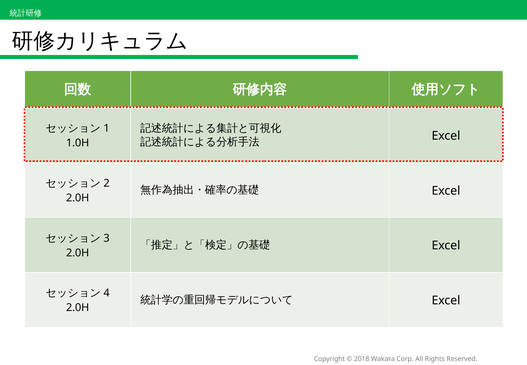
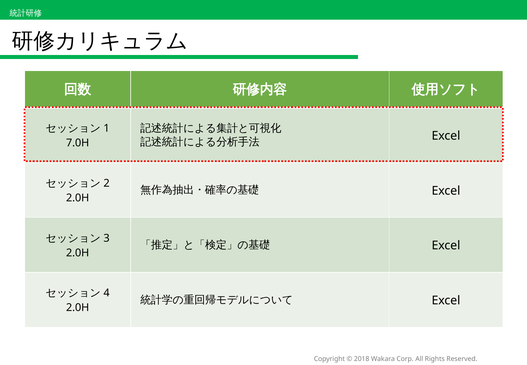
1.0H: 1.0H -> 7.0H (78, 143)
